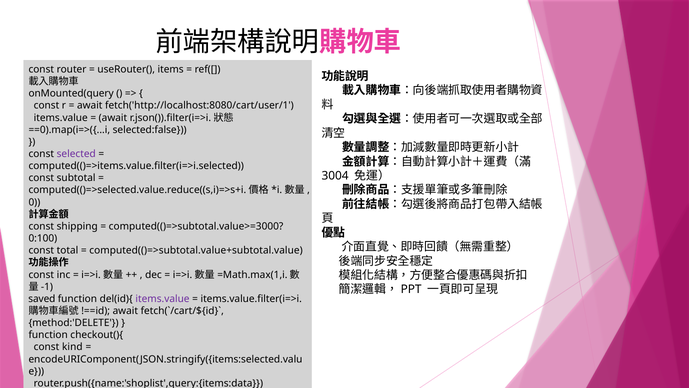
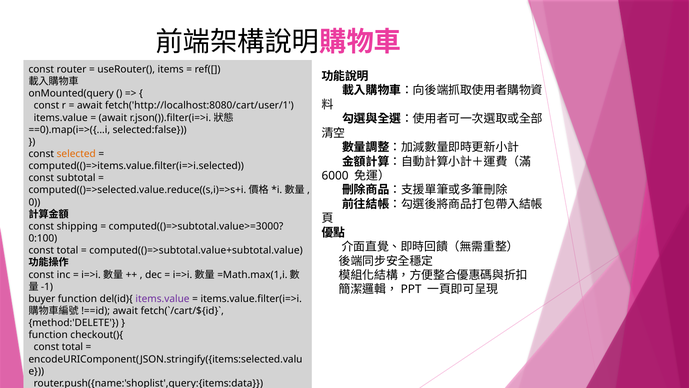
selected colour: purple -> orange (76, 154)
3004: 3004 -> 6000 (335, 176)
saved: saved -> buyer (42, 299)
kind: kind -> total (72, 347)
